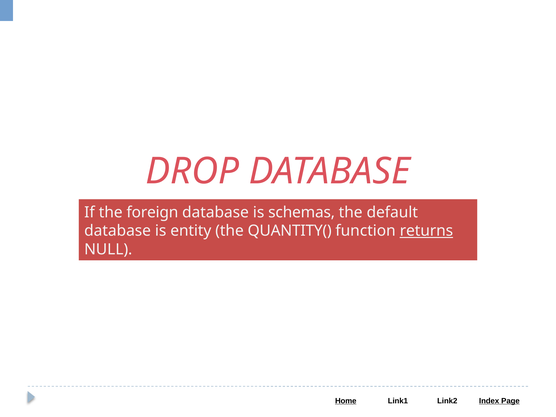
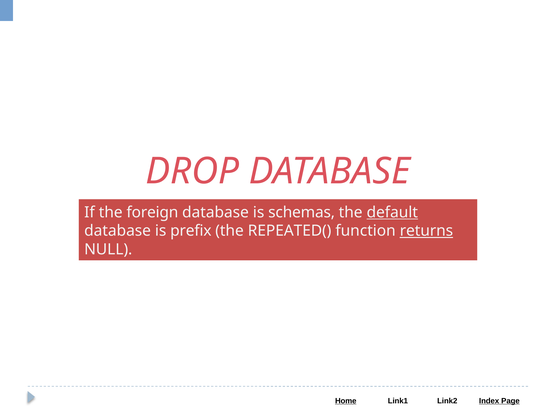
default underline: none -> present (392, 212)
entity: entity -> prefix (191, 231)
QUANTITY(: QUANTITY( -> REPEATED( (290, 231)
